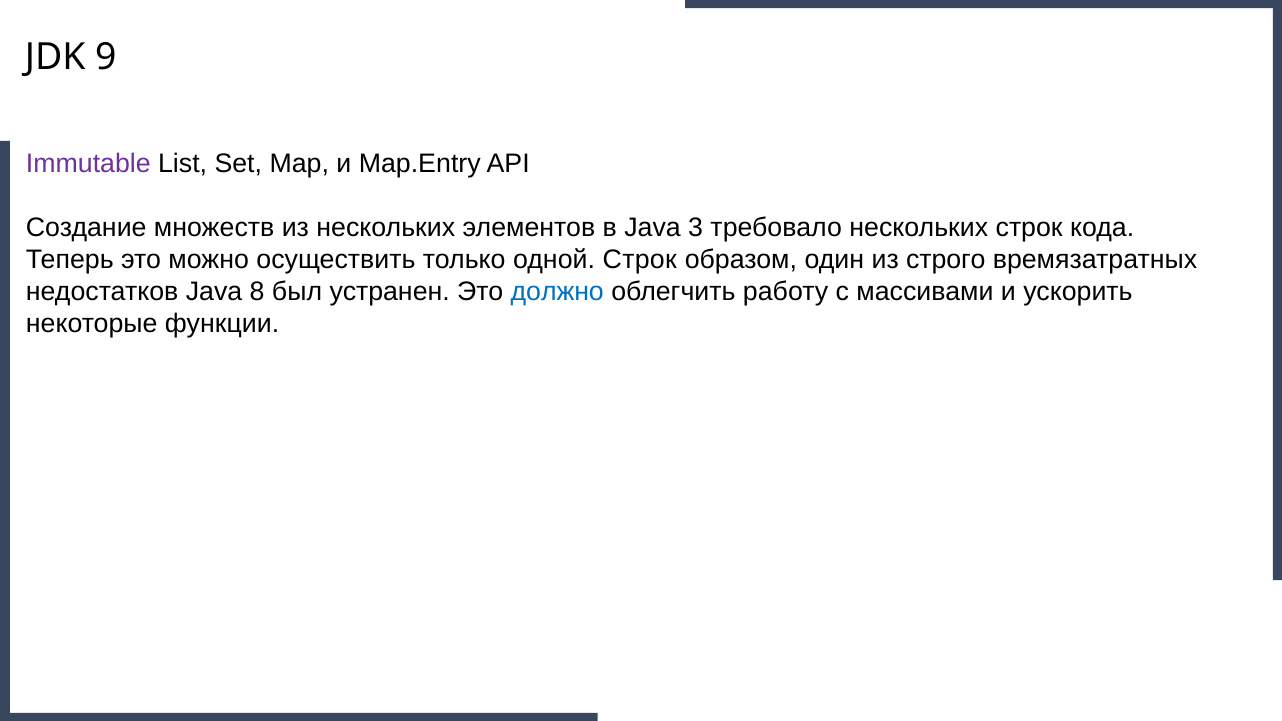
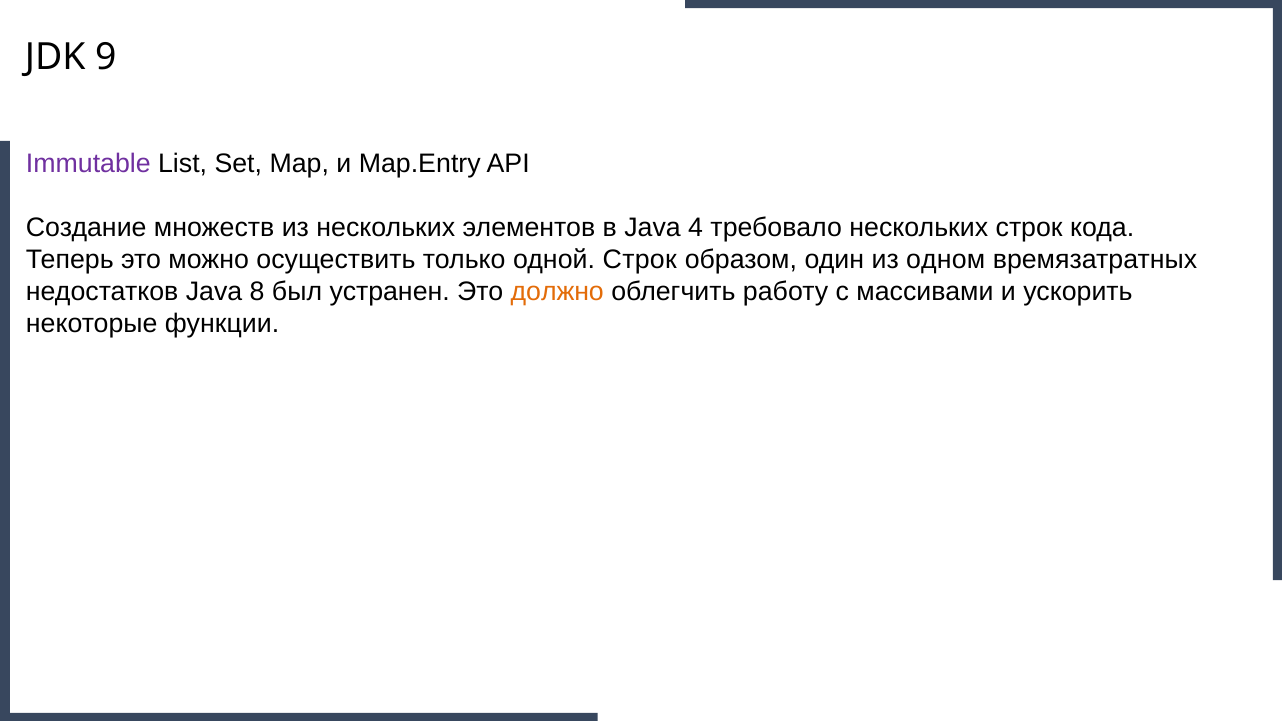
3: 3 -> 4 (696, 228)
строго: строго -> одном (946, 260)
должно colour: blue -> orange (557, 292)
